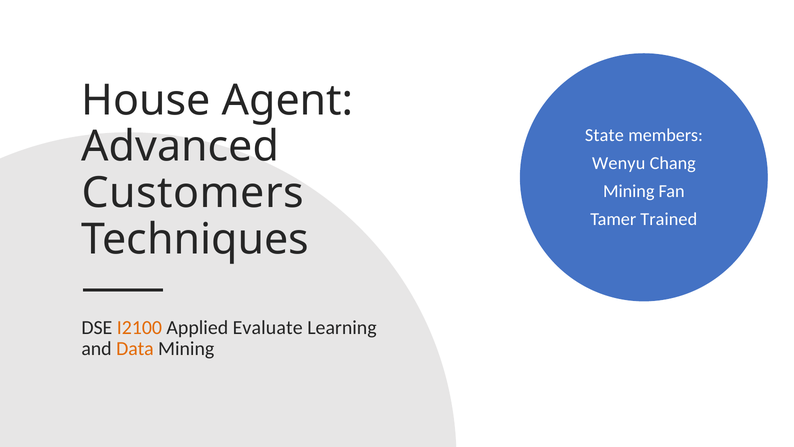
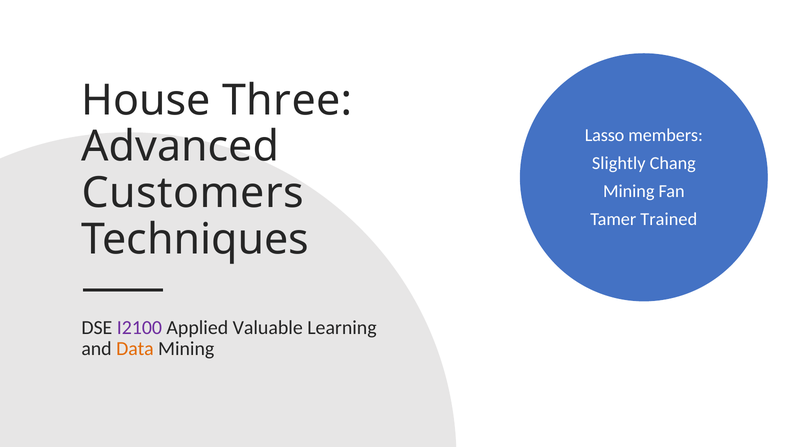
Agent: Agent -> Three (287, 100)
State: State -> Lasso (605, 135)
Wenyu: Wenyu -> Slightly (619, 163)
I2100 colour: orange -> purple (139, 327)
Evaluate: Evaluate -> Valuable (268, 327)
